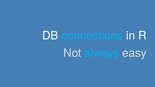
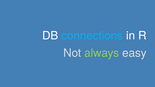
always colour: light blue -> light green (102, 53)
